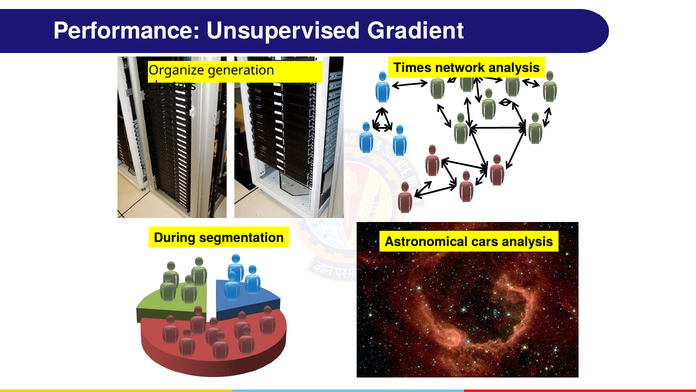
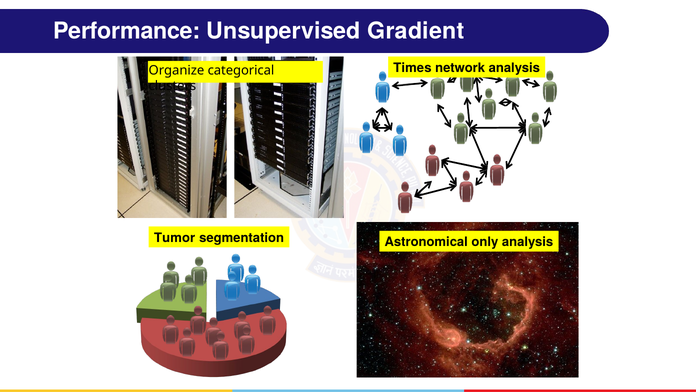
generation: generation -> categorical (241, 70)
During: During -> Tumor (175, 237)
cars: cars -> only (485, 242)
